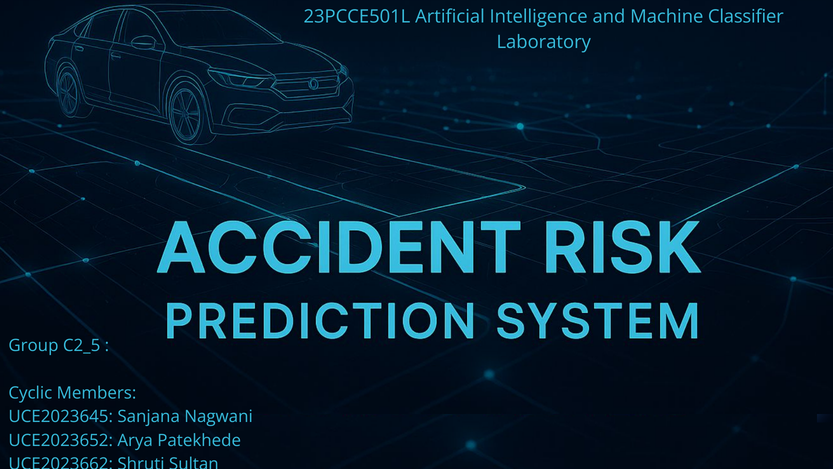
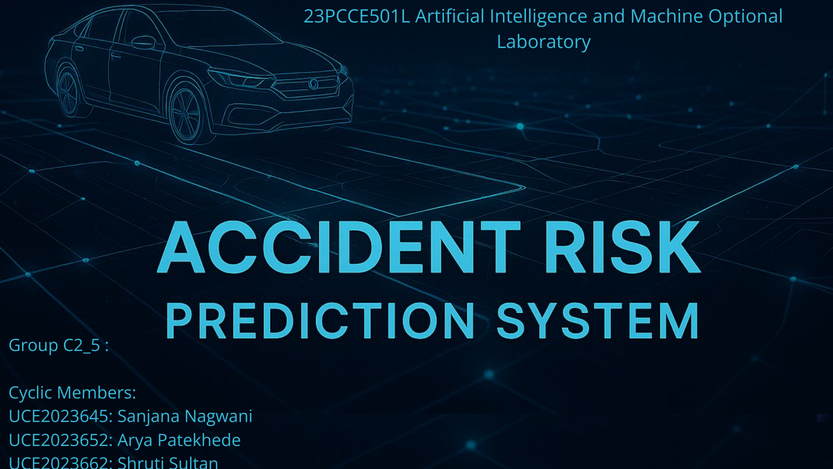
Classifier: Classifier -> Optional (746, 16)
